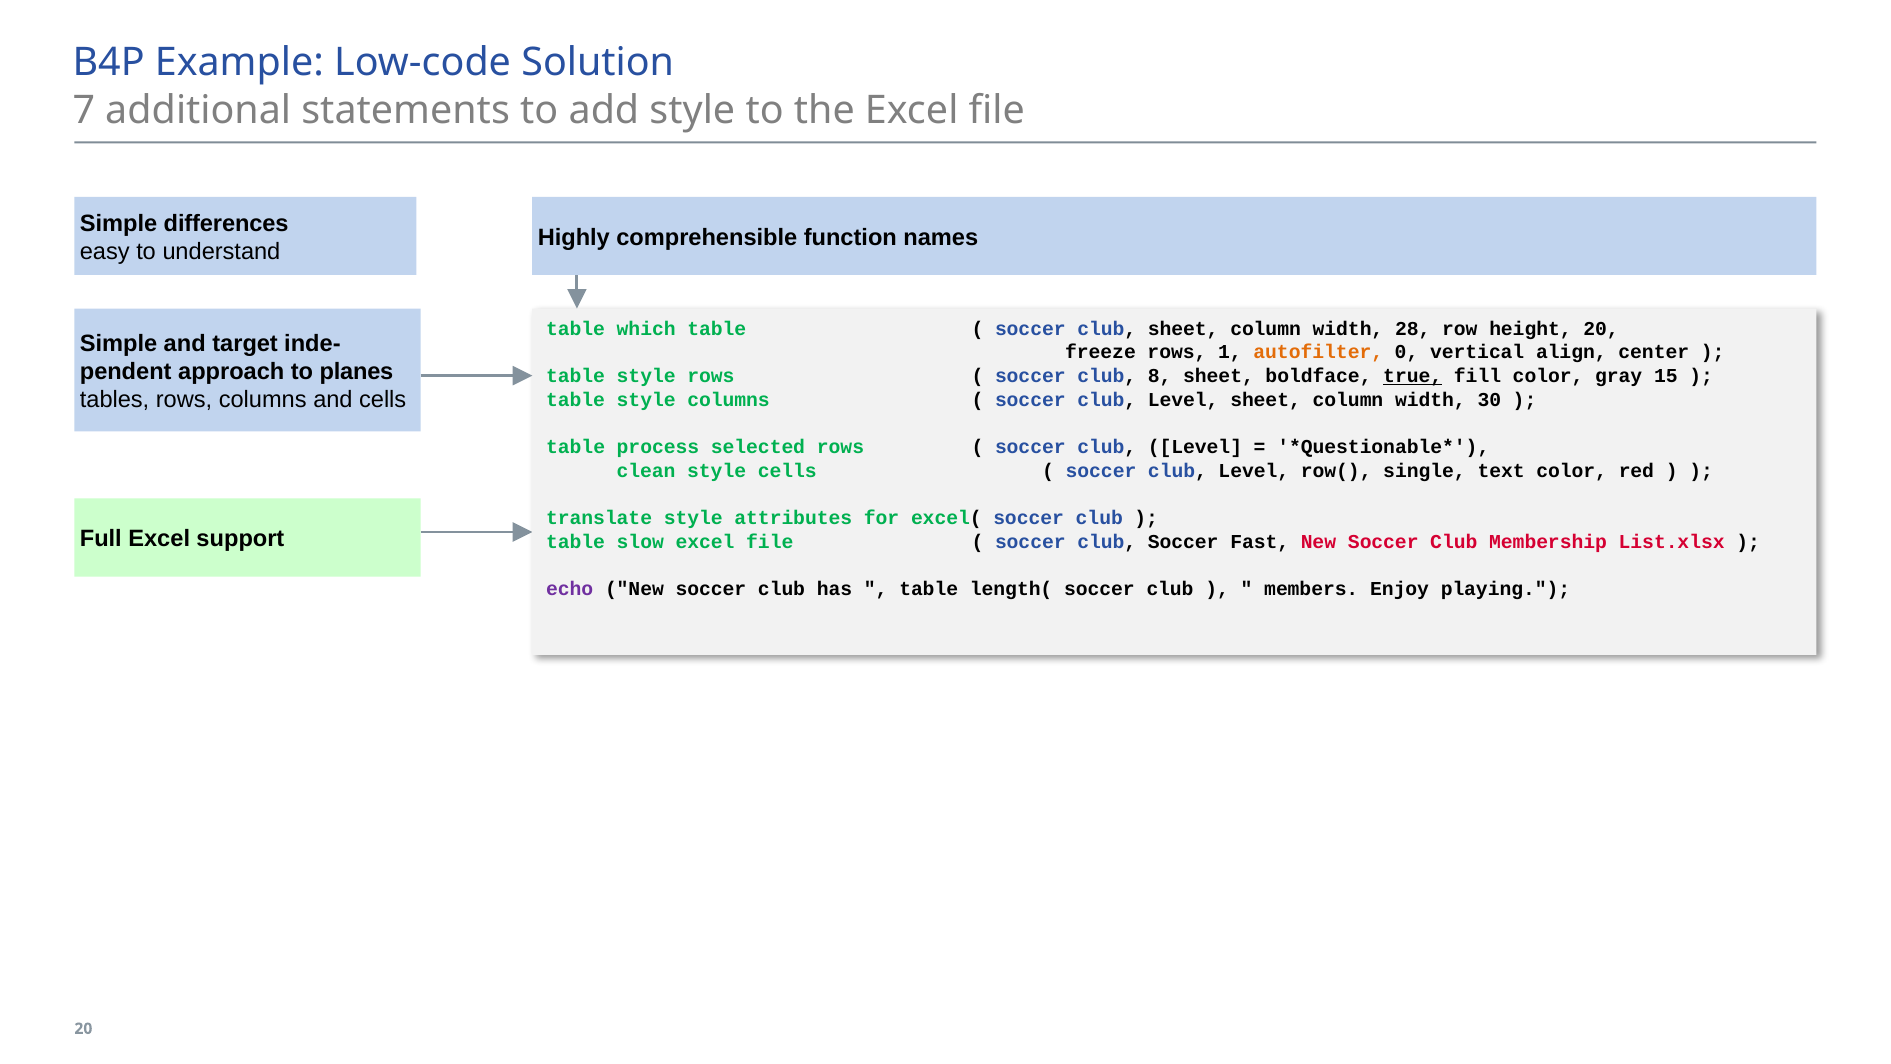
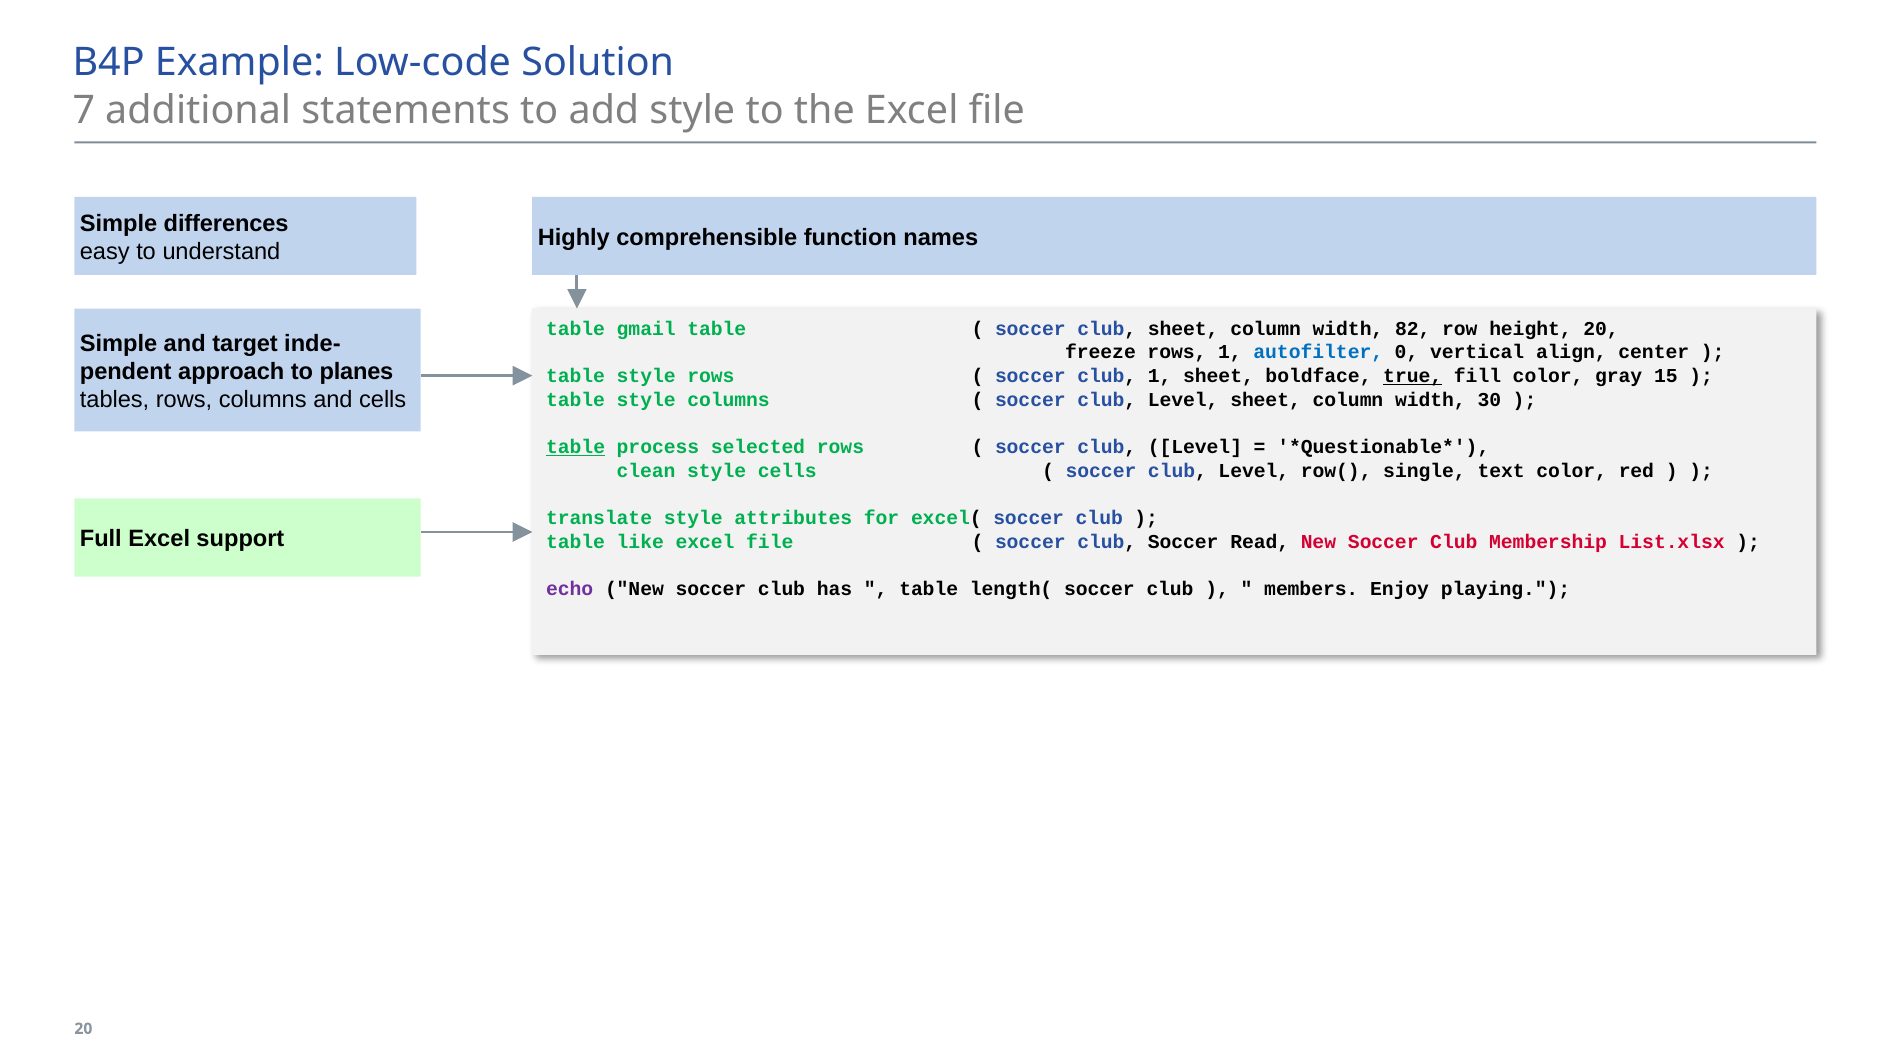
which: which -> gmail (646, 329)
28: 28 -> 82 (1413, 329)
autofilter colour: orange -> blue (1318, 352)
club 8: 8 -> 1 (1160, 376)
table underline: none -> present (576, 447)
slow: slow -> like (640, 542)
Fast: Fast -> Read (1260, 542)
